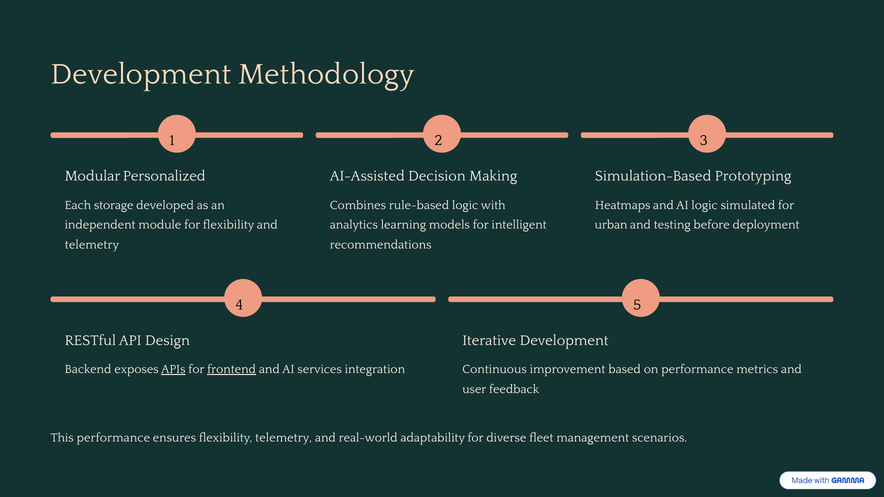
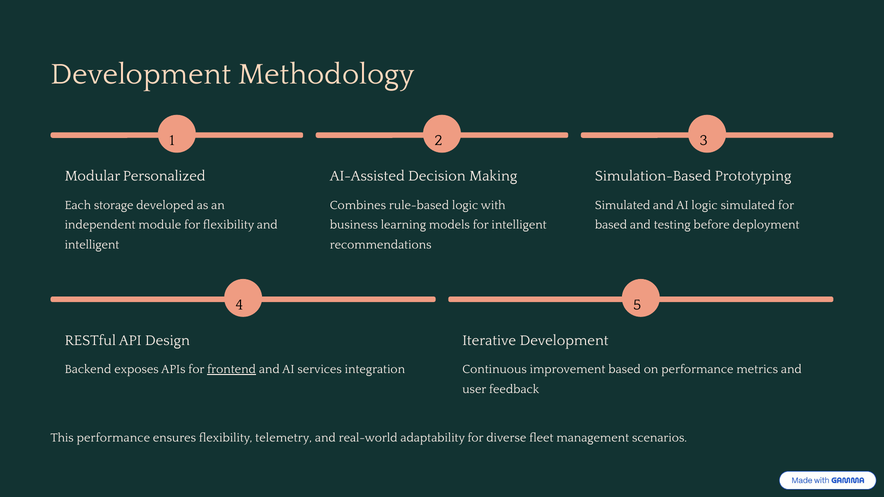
Heatmaps: Heatmaps -> Simulated (623, 205)
analytics: analytics -> business (354, 225)
urban: urban -> based (611, 225)
telemetry: telemetry -> intelligent (92, 245)
APIs underline: present -> none (173, 369)
